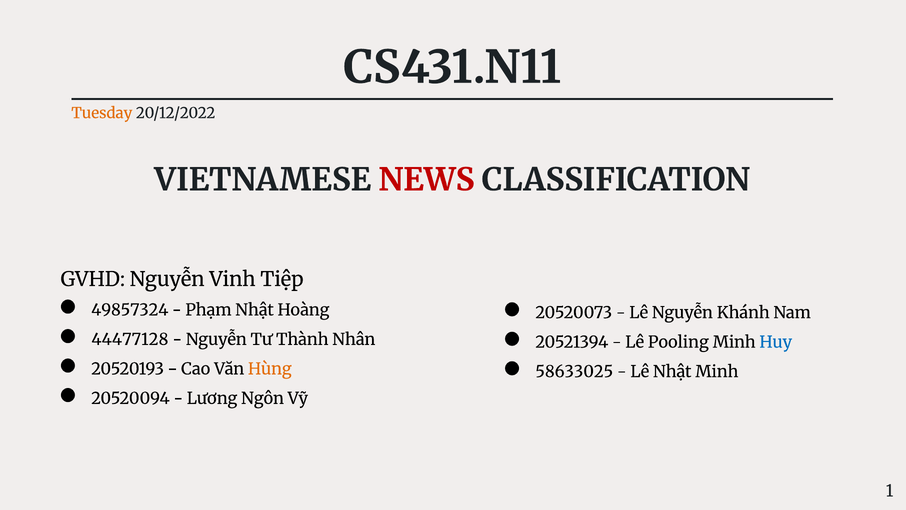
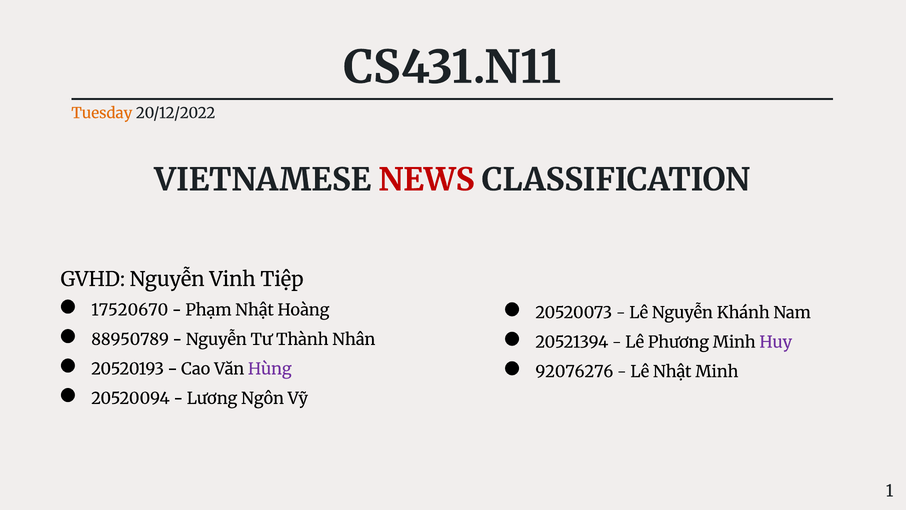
49857324: 49857324 -> 17520670 (130, 310)
44477128: 44477128 -> 88950789 (130, 339)
Pooling: Pooling -> Phương (679, 342)
Huy colour: blue -> purple (776, 342)
Hùng colour: orange -> purple (270, 369)
58633025: 58633025 -> 92076276 (574, 371)
